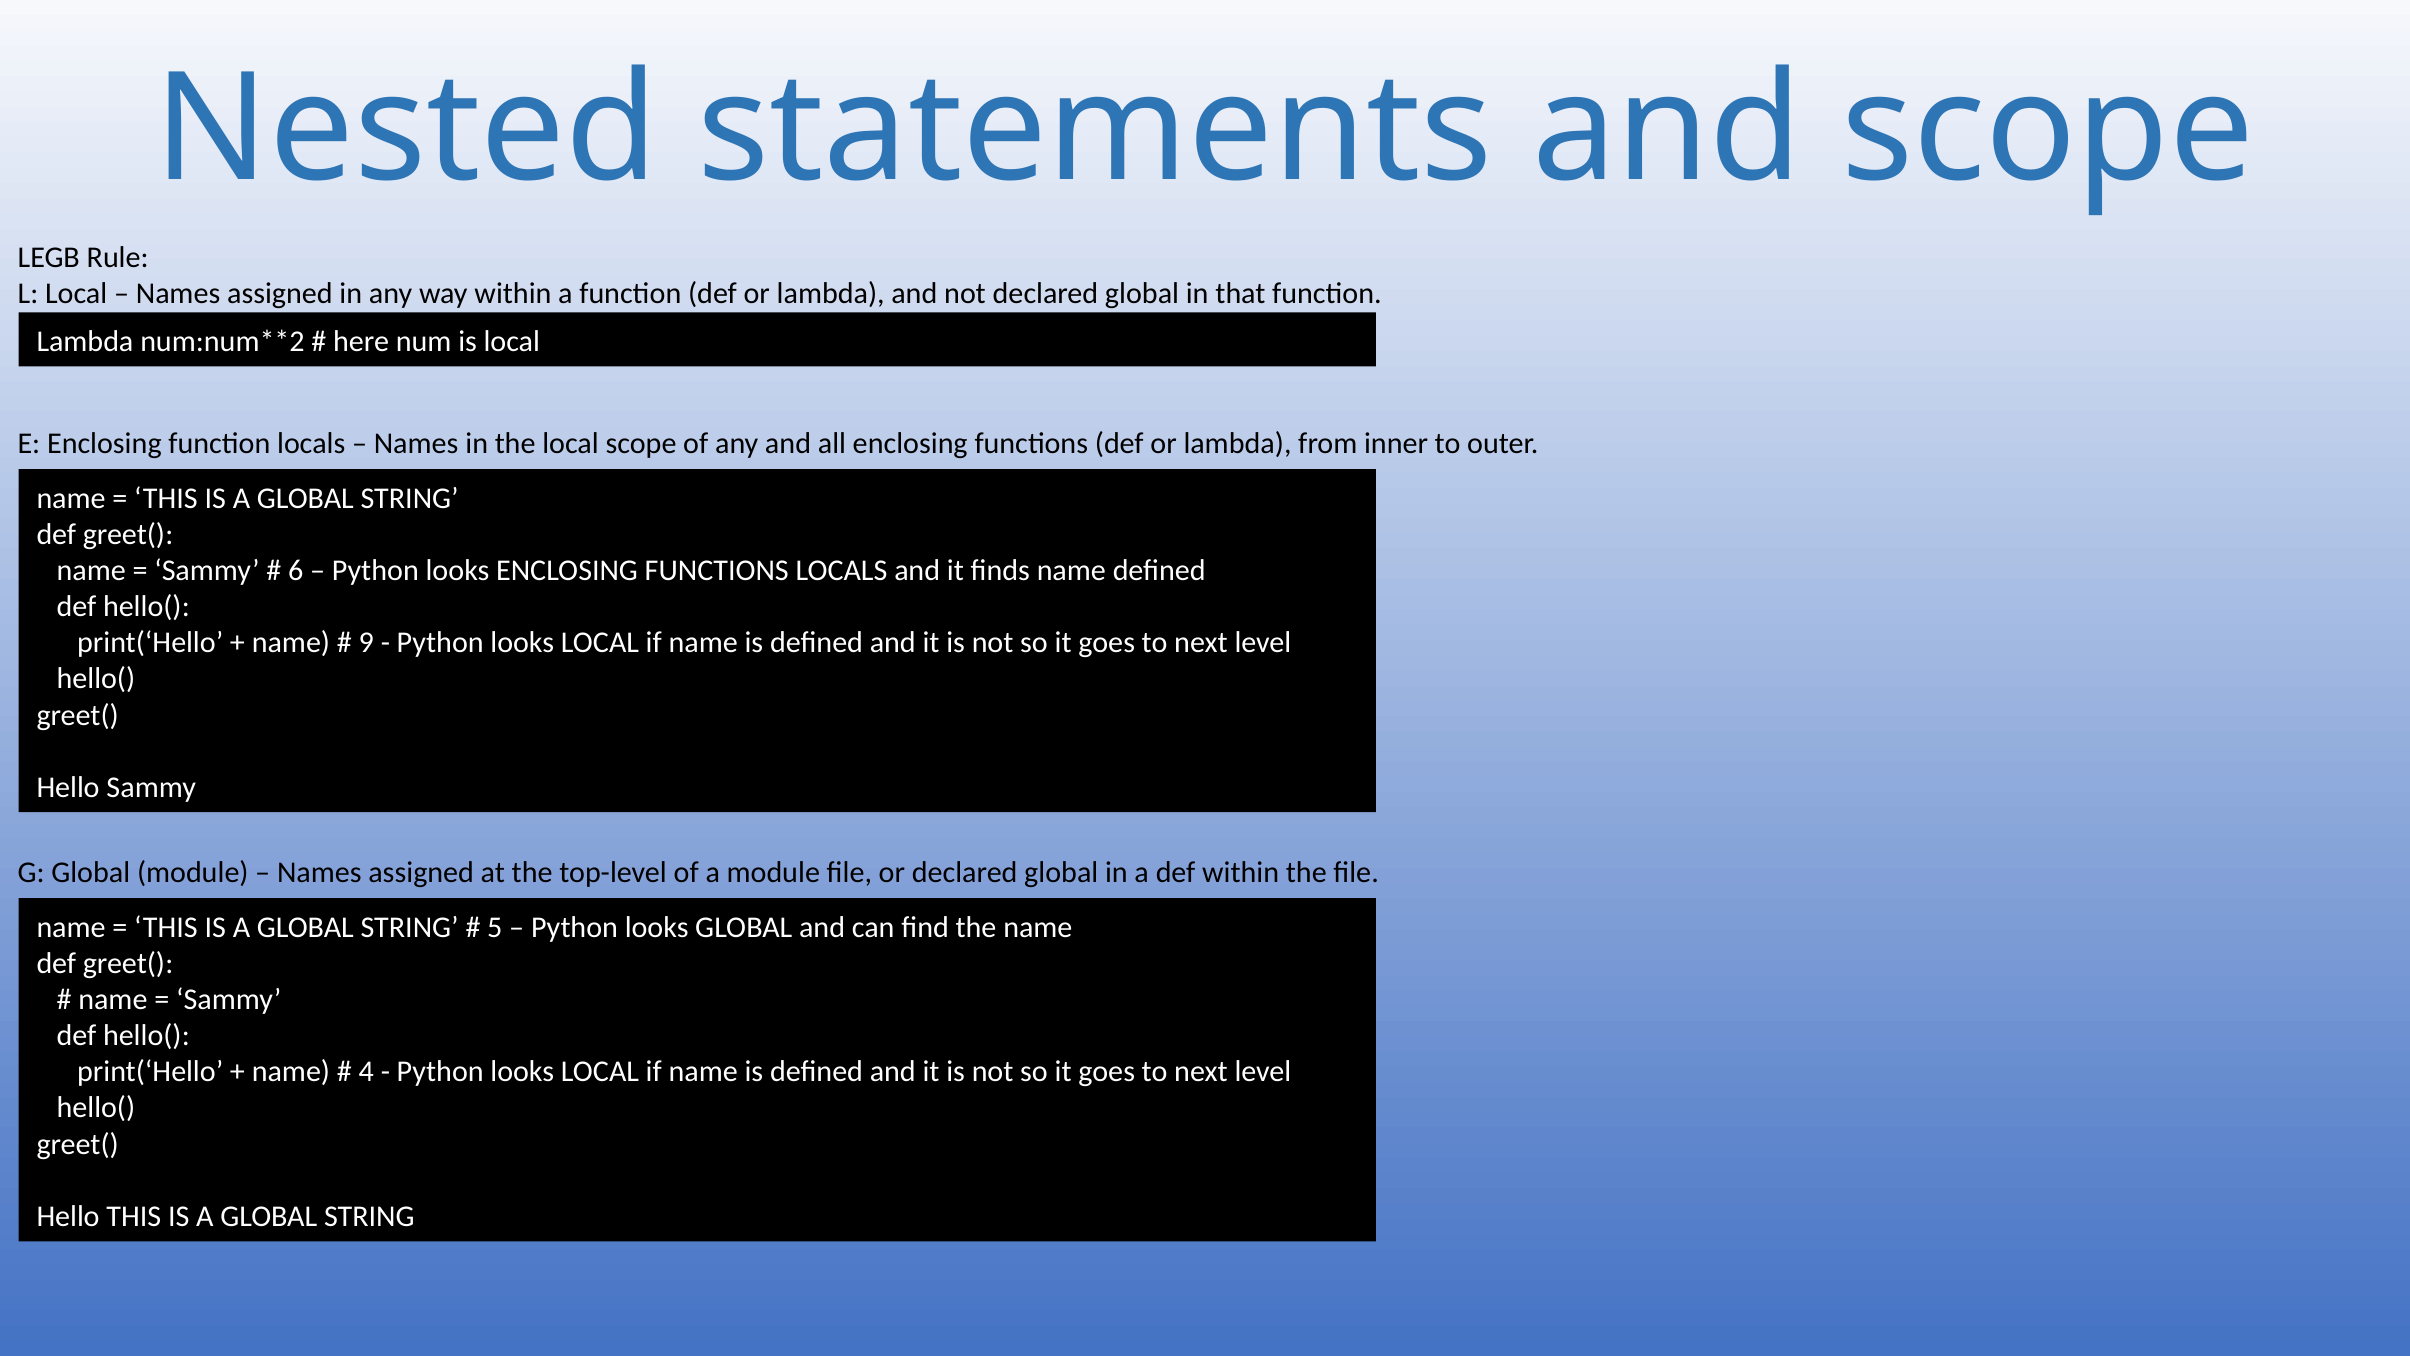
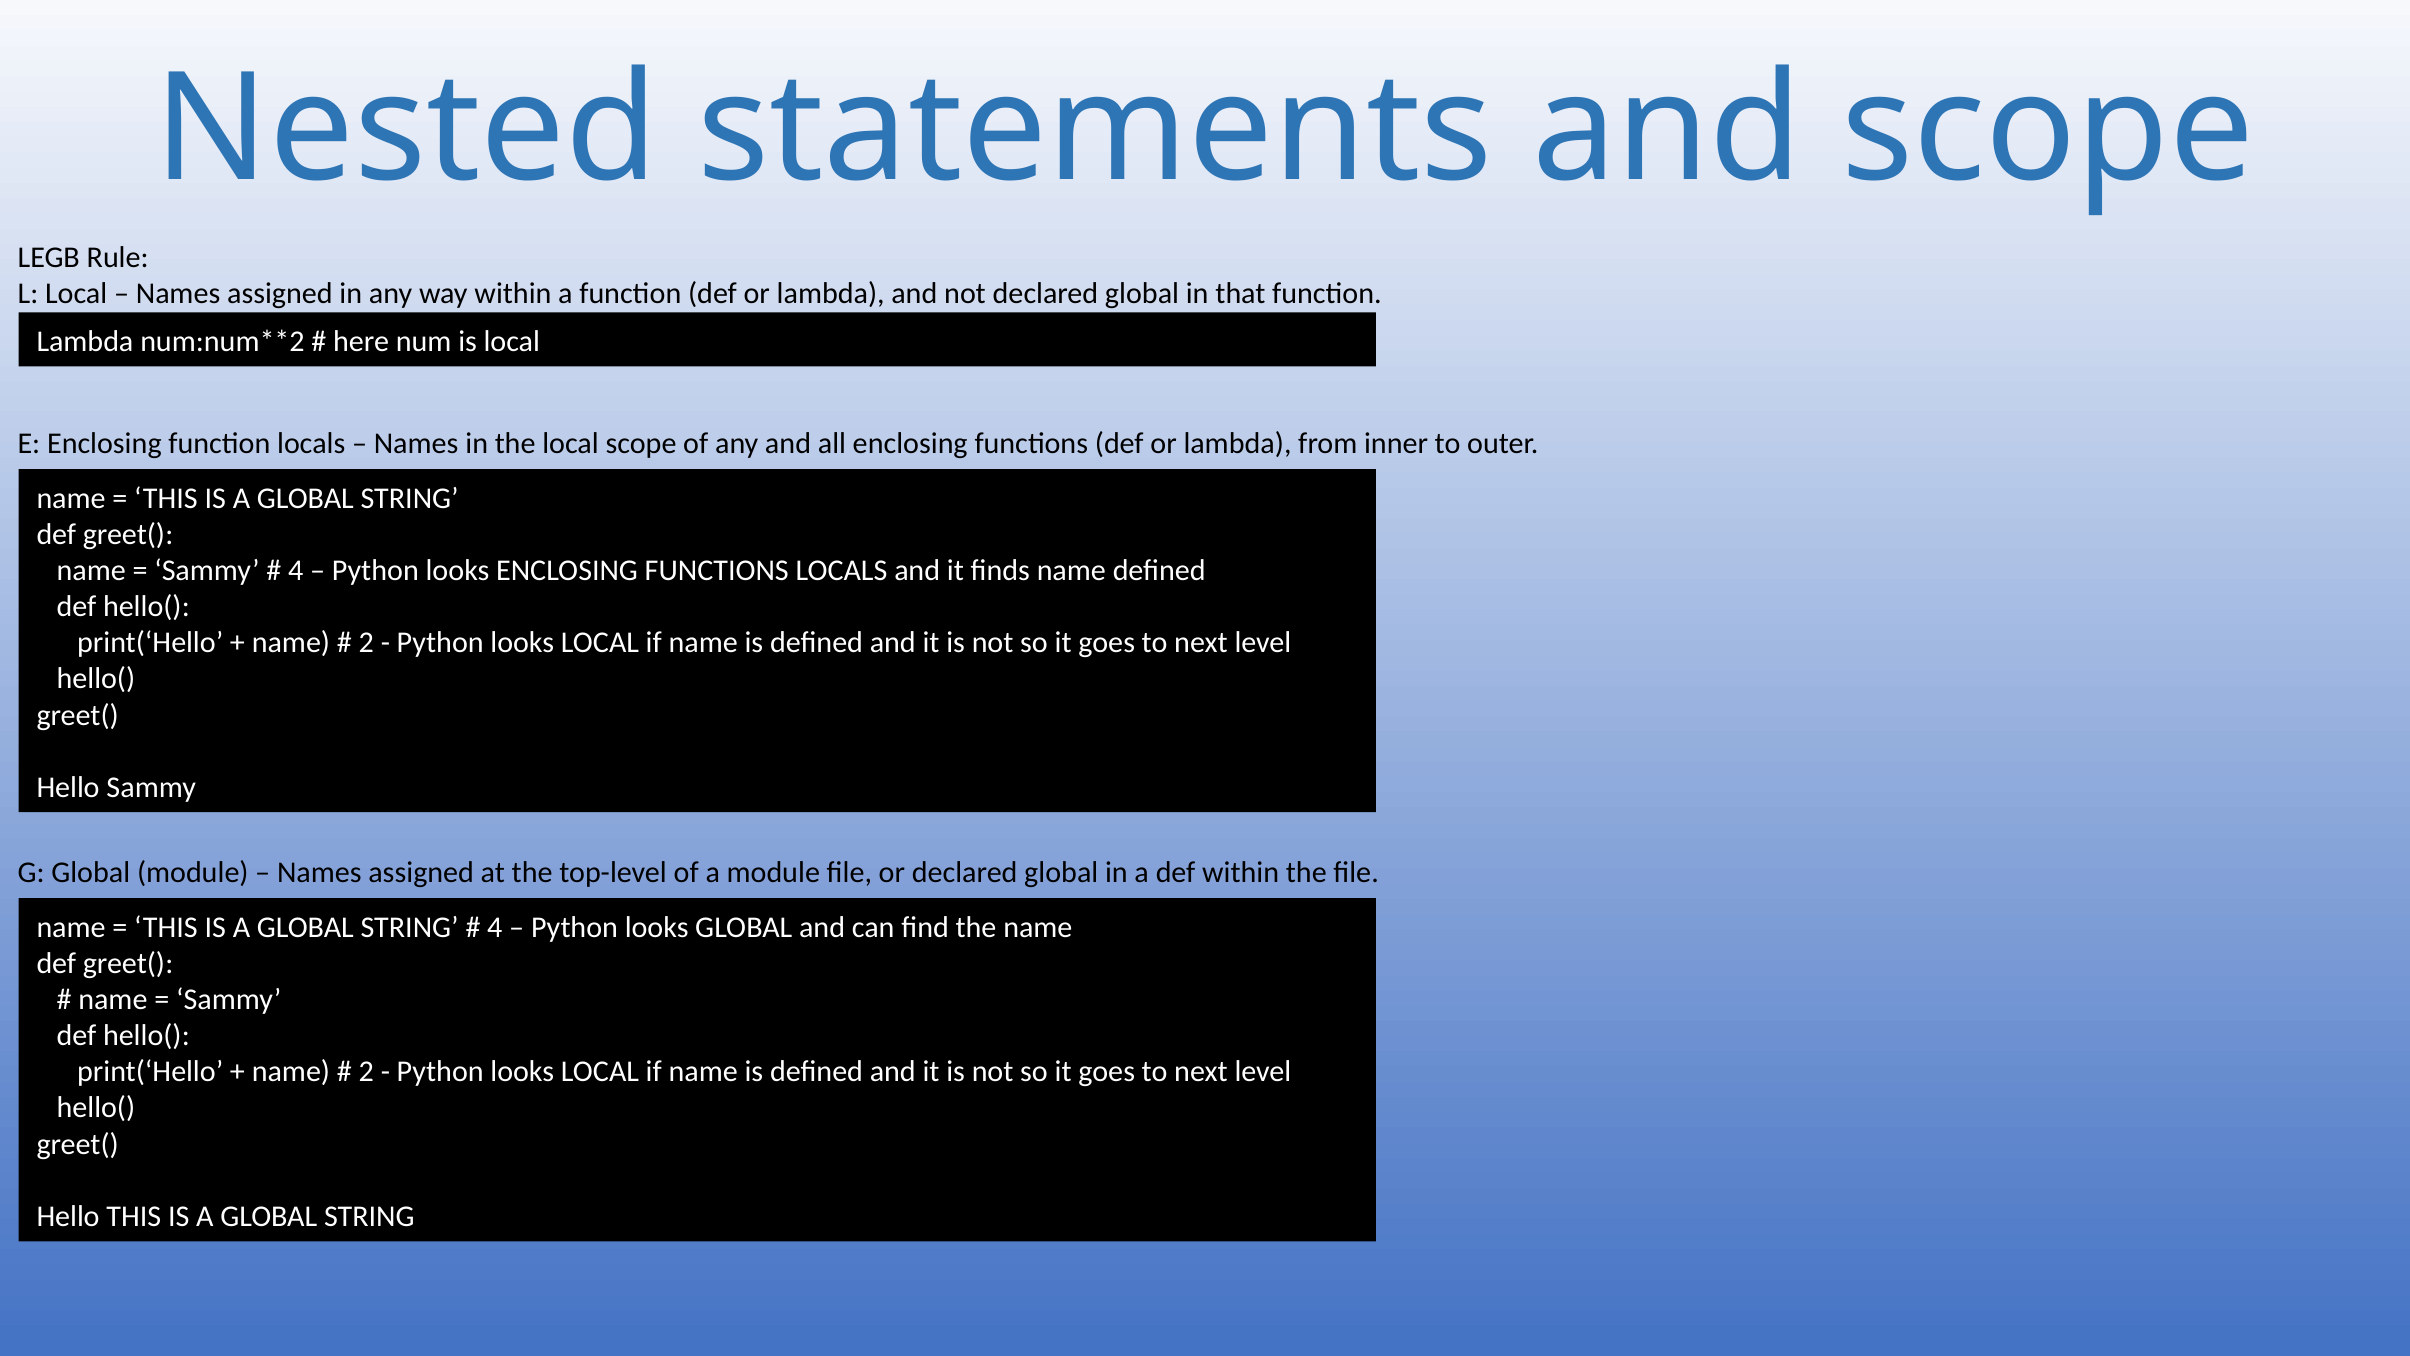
6: 6 -> 4 (296, 570)
9: 9 -> 2 (366, 643)
5: 5 -> 4 (495, 927)
4: 4 -> 2 (366, 1072)
